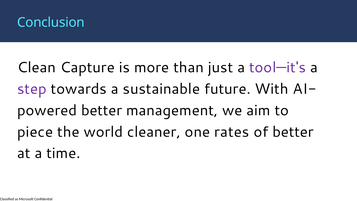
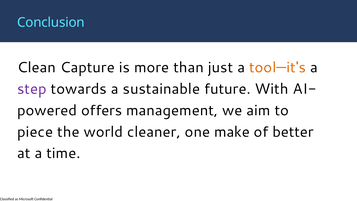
tool—it's colour: purple -> orange (278, 68)
better: better -> offers (102, 110)
rates: rates -> make (232, 132)
